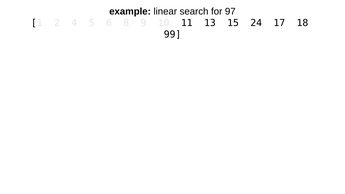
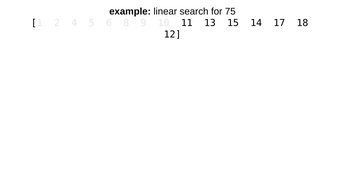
97: 97 -> 75 (230, 11)
24: 24 -> 14 (256, 23)
99: 99 -> 12 (173, 34)
